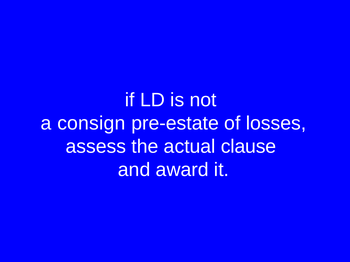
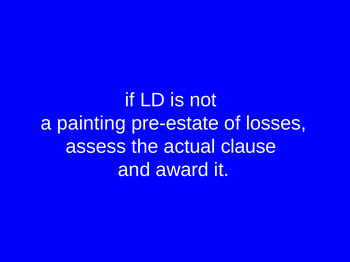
consign: consign -> painting (91, 123)
